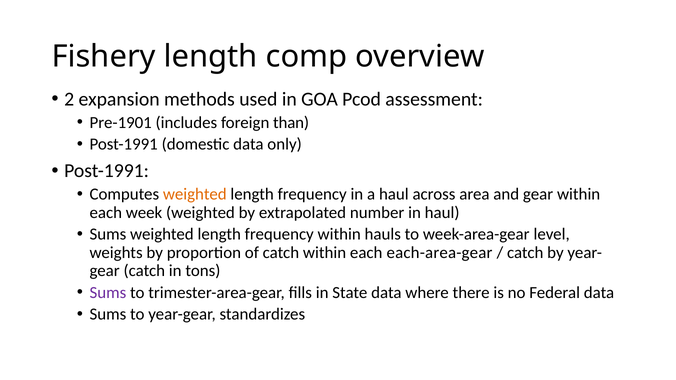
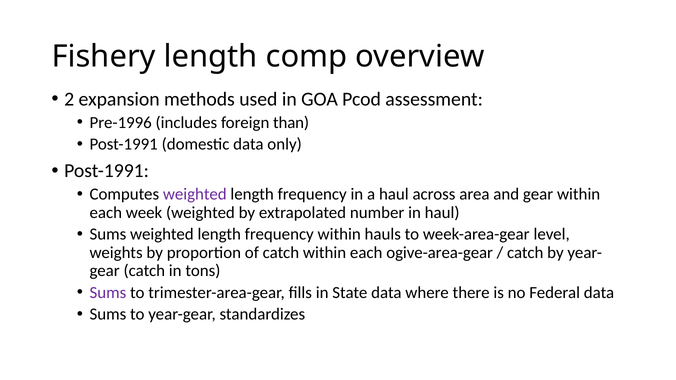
Pre-1901: Pre-1901 -> Pre-1996 (121, 123)
weighted colour: orange -> purple (195, 194)
each-area-gear: each-area-gear -> ogive-area-gear (440, 253)
